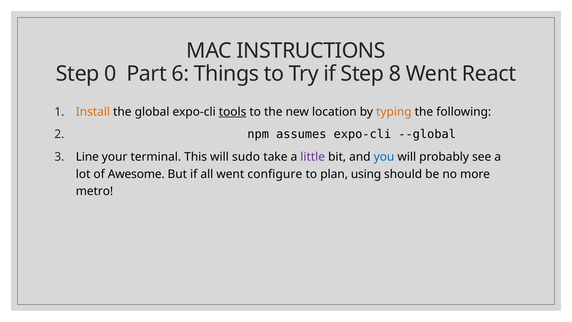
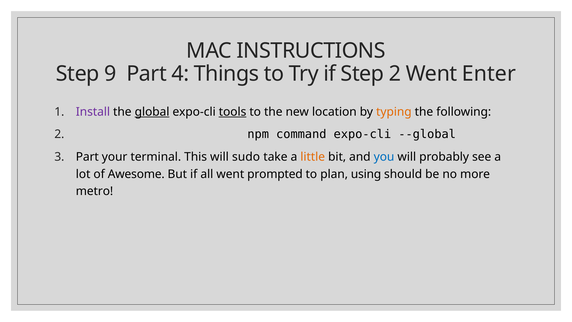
0: 0 -> 9 (110, 74)
6: 6 -> 4 (180, 74)
Step 8: 8 -> 2 (395, 74)
React: React -> Enter (489, 74)
Install colour: orange -> purple (93, 112)
global underline: none -> present (152, 112)
assumes: assumes -> command (301, 134)
Line: Line -> Part (87, 157)
little colour: purple -> orange (313, 157)
configure: configure -> prompted (275, 174)
